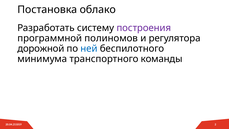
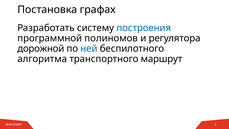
облако: облако -> графах (98, 10)
построения colour: purple -> blue (144, 28)
минимума: минимума -> алгоритма (42, 59)
команды: команды -> маршрут (162, 59)
